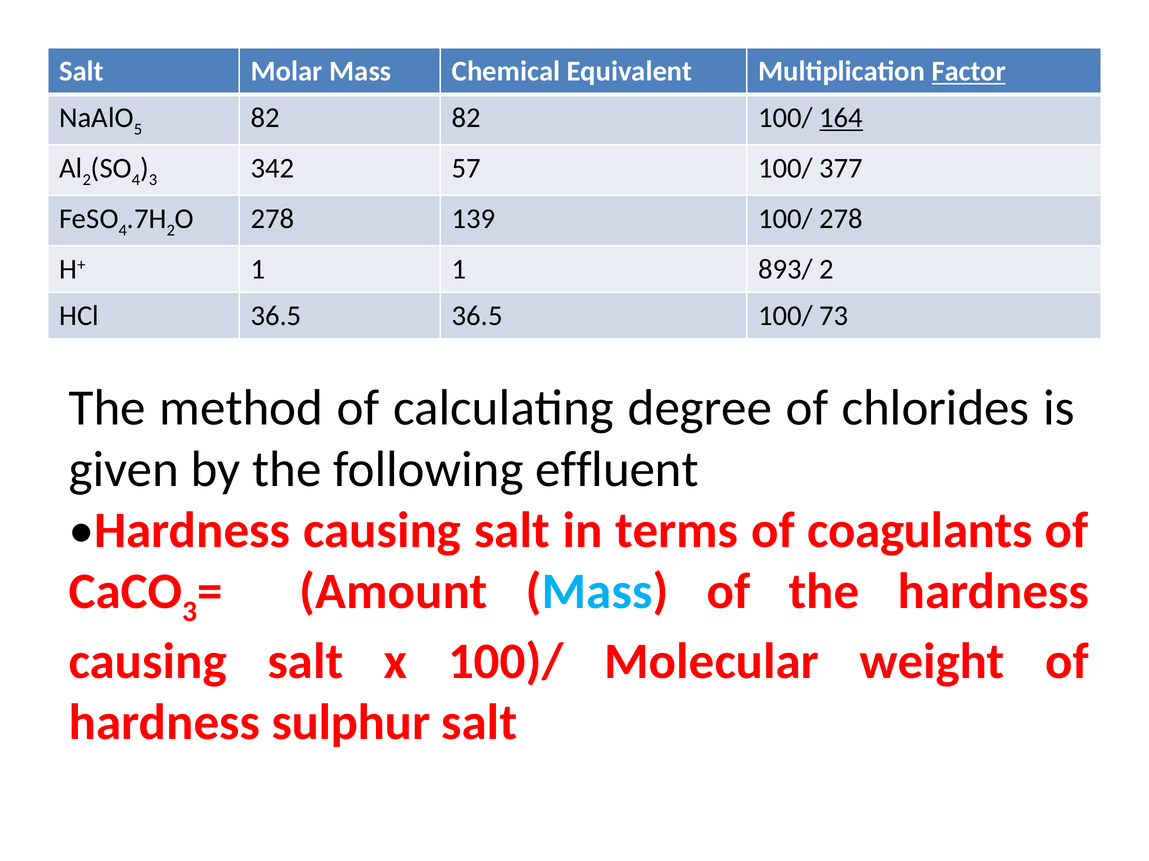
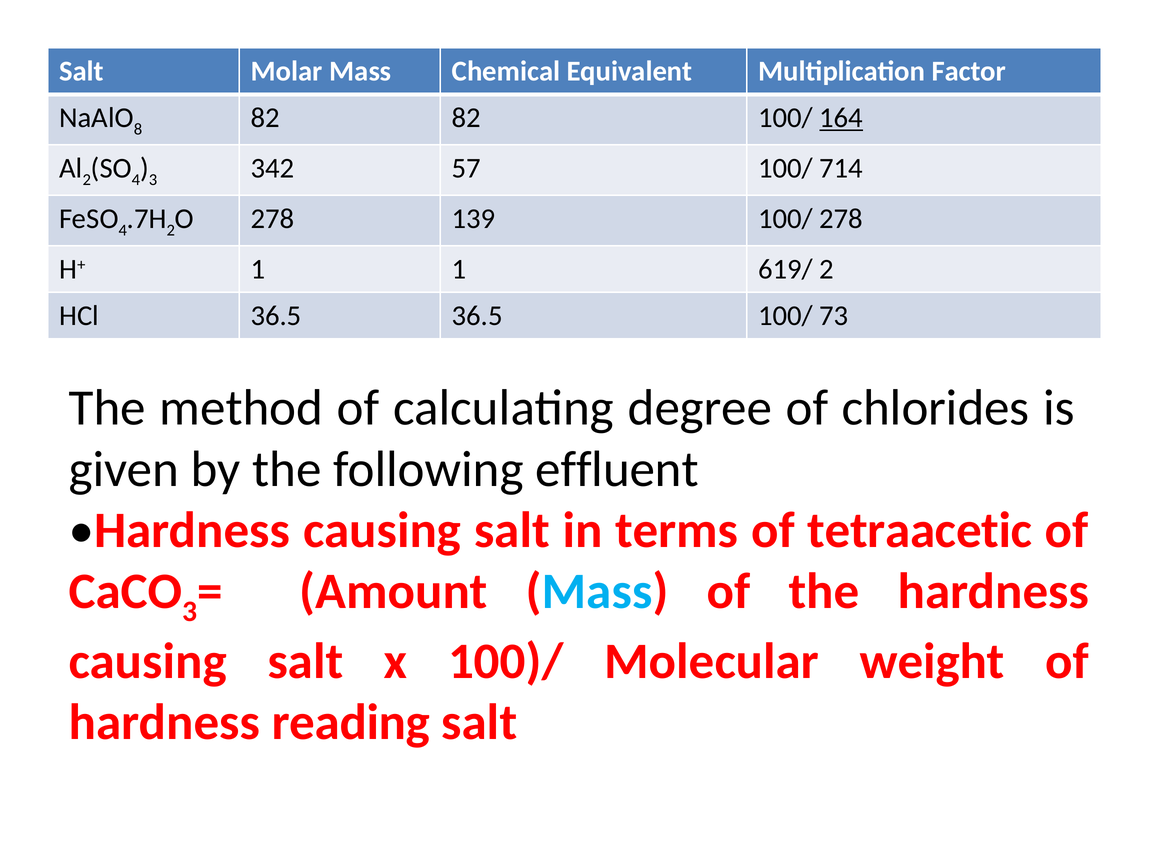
Factor underline: present -> none (969, 71)
5: 5 -> 8 (138, 129)
377: 377 -> 714 (841, 169)
893/: 893/ -> 619/ (786, 270)
coagulants: coagulants -> tetraacetic (920, 531)
sulphur: sulphur -> reading (351, 723)
